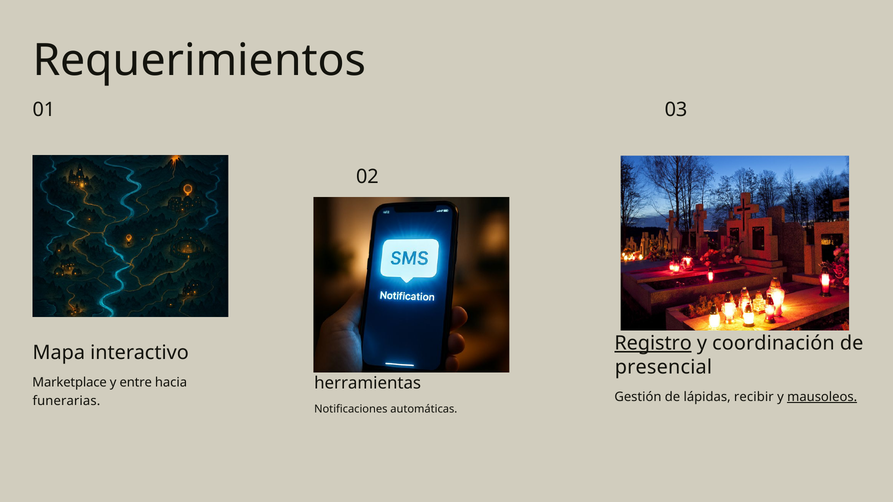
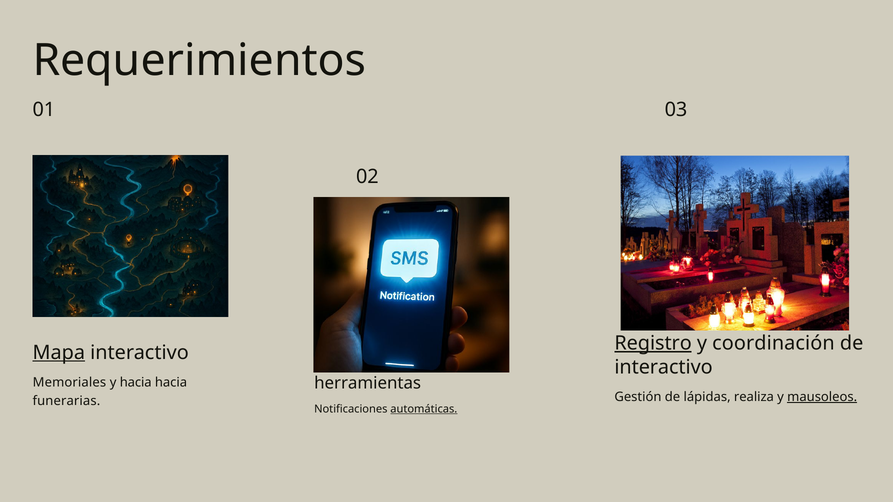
Mapa underline: none -> present (59, 353)
presencial: presencial -> interactivo (664, 367)
Marketplace: Marketplace -> Memoriales (69, 383)
y entre: entre -> hacia (136, 383)
recibir: recibir -> realiza (754, 397)
automáticas underline: none -> present (424, 409)
